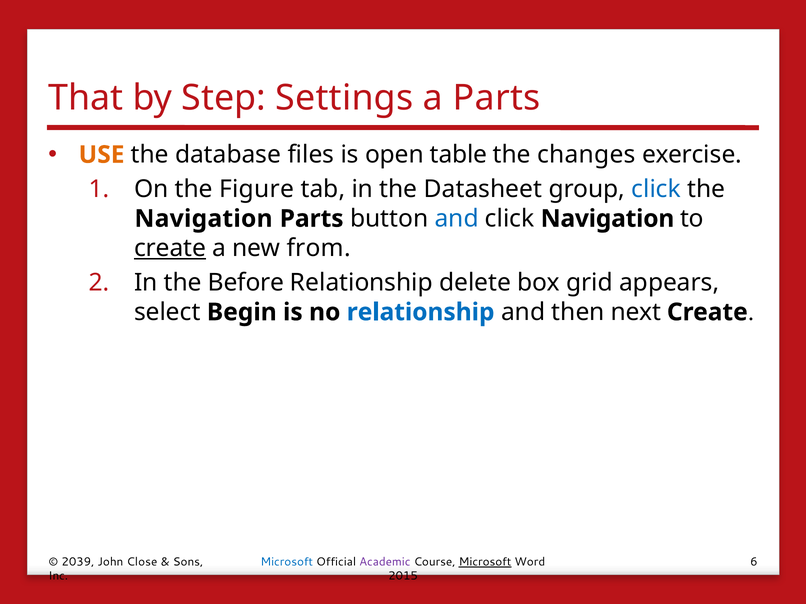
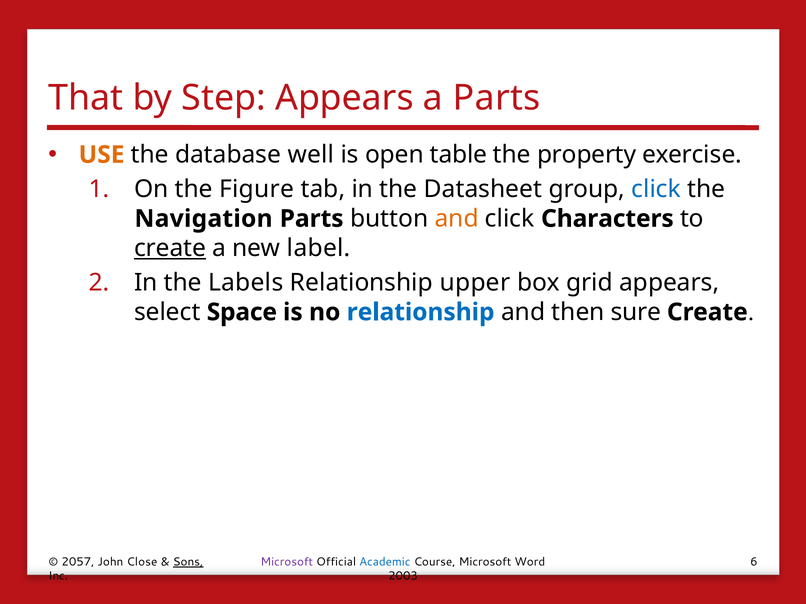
Step Settings: Settings -> Appears (345, 98)
files: files -> well (311, 155)
changes: changes -> property (587, 155)
and colour: blue -> orange (457, 219)
click Navigation: Navigation -> Characters (607, 219)
from: from -> label (319, 248)
Before: Before -> Labels (246, 283)
delete: delete -> upper (475, 283)
Begin: Begin -> Space (242, 312)
next: next -> sure (636, 312)
2039: 2039 -> 2057 (78, 562)
Sons underline: none -> present (188, 562)
Microsoft colour: blue -> purple (287, 562)
Academic colour: purple -> blue (385, 562)
Microsoft underline: present -> none (485, 562)
2015: 2015 -> 2003 (403, 576)
